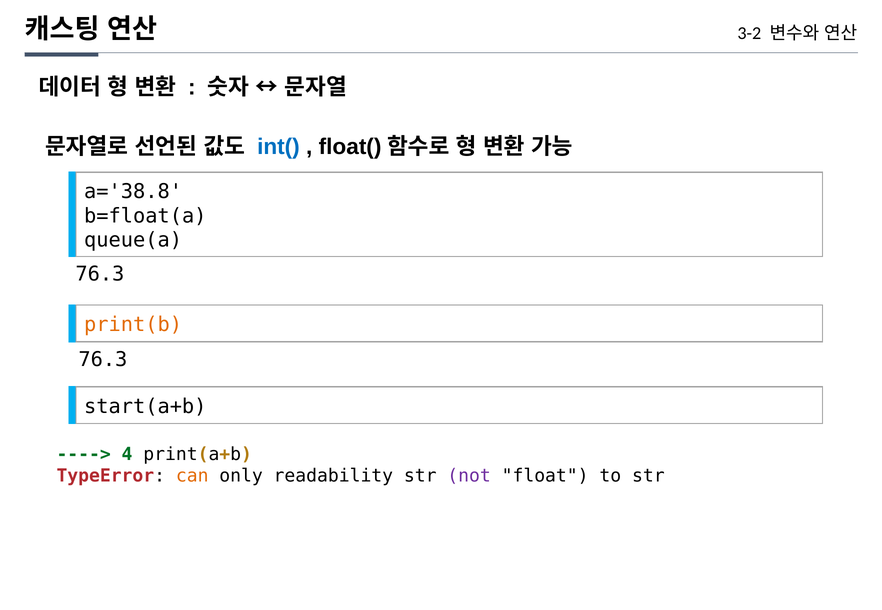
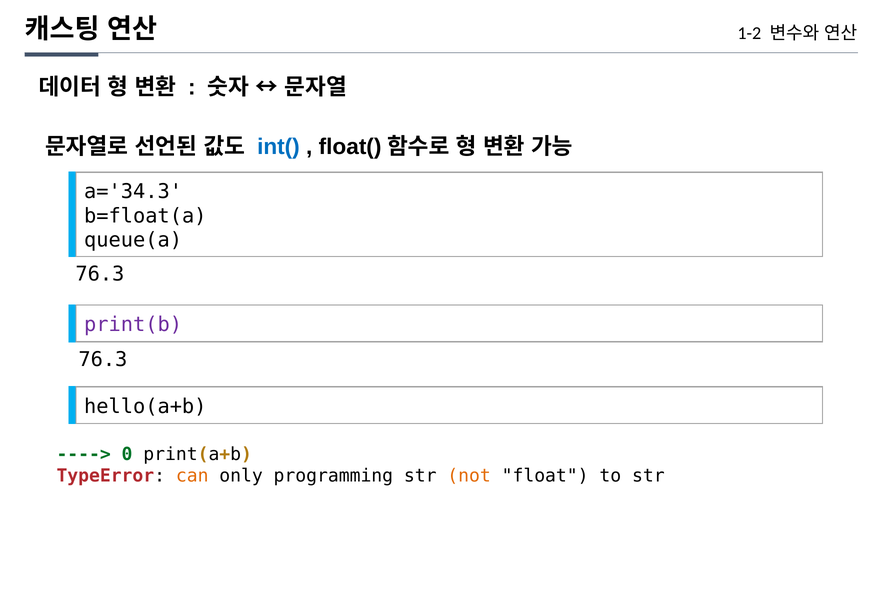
3-2: 3-2 -> 1-2 (749, 33)
a='38.8: a='38.8 -> a='34.3 (133, 192)
print(b colour: orange -> purple (133, 325)
start(a+b: start(a+b -> hello(a+b (145, 407)
4: 4 -> 0 (127, 455)
readability: readability -> programming (333, 476)
not colour: purple -> orange (469, 476)
